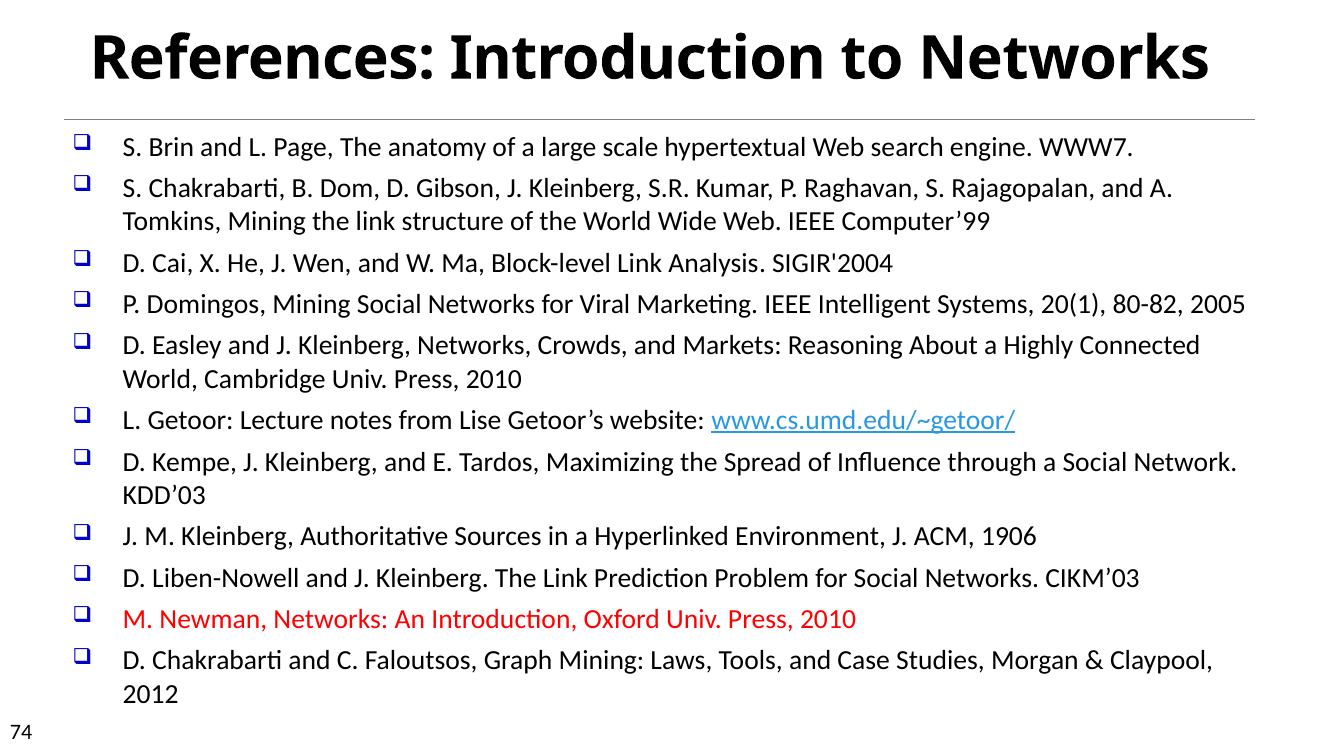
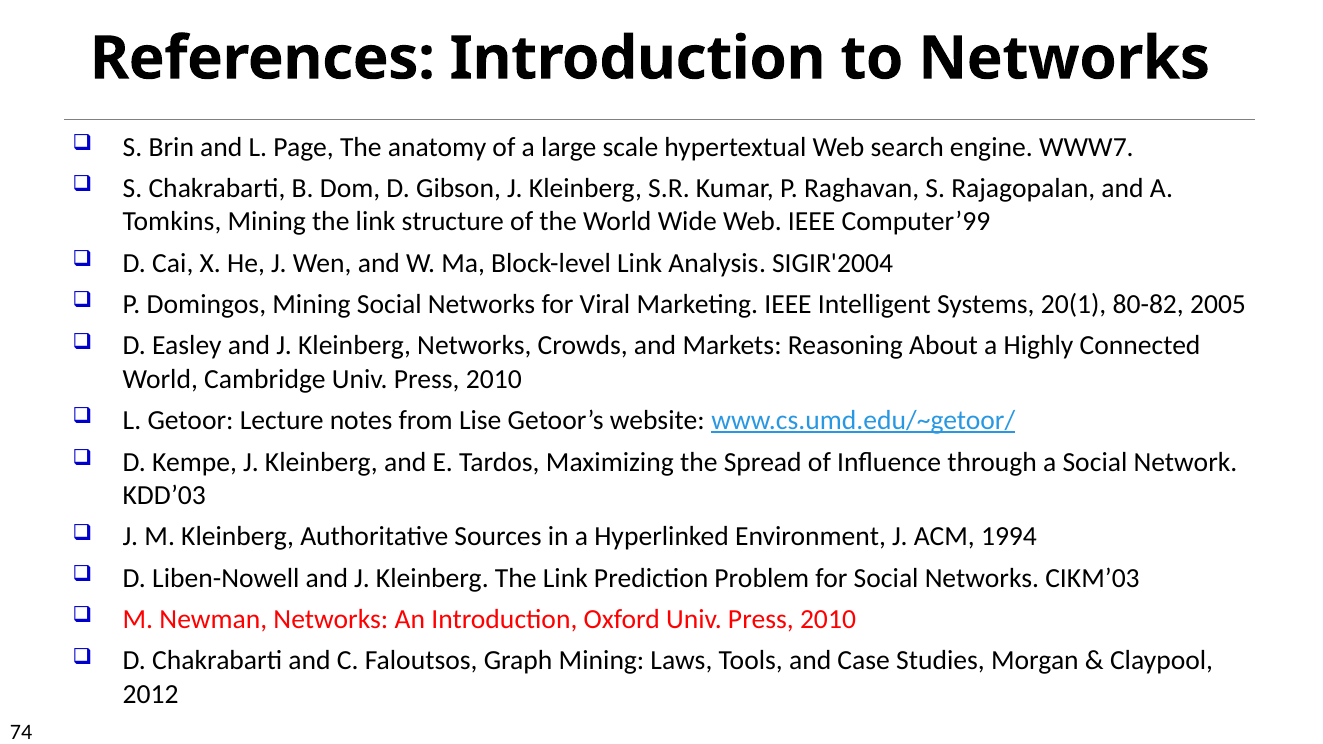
1906: 1906 -> 1994 (1009, 537)
